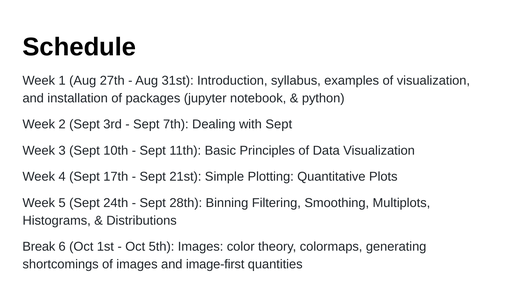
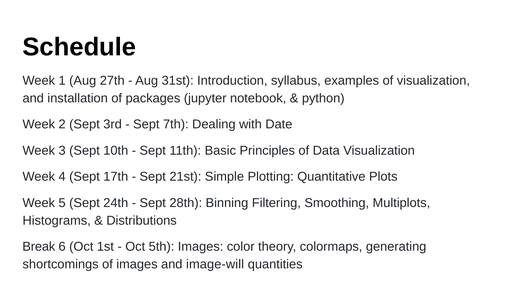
with Sept: Sept -> Date (279, 124)
image-first: image-first -> image-will (215, 264)
